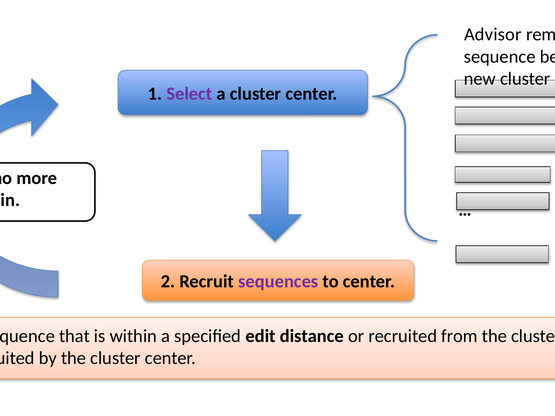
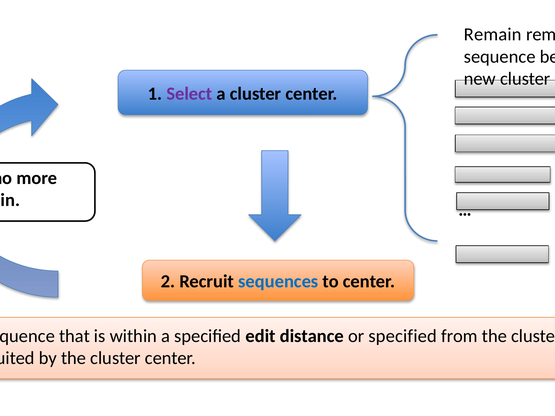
Advisor: Advisor -> Remain (493, 34)
sequences colour: purple -> blue (278, 282)
or recruited: recruited -> specified (403, 336)
